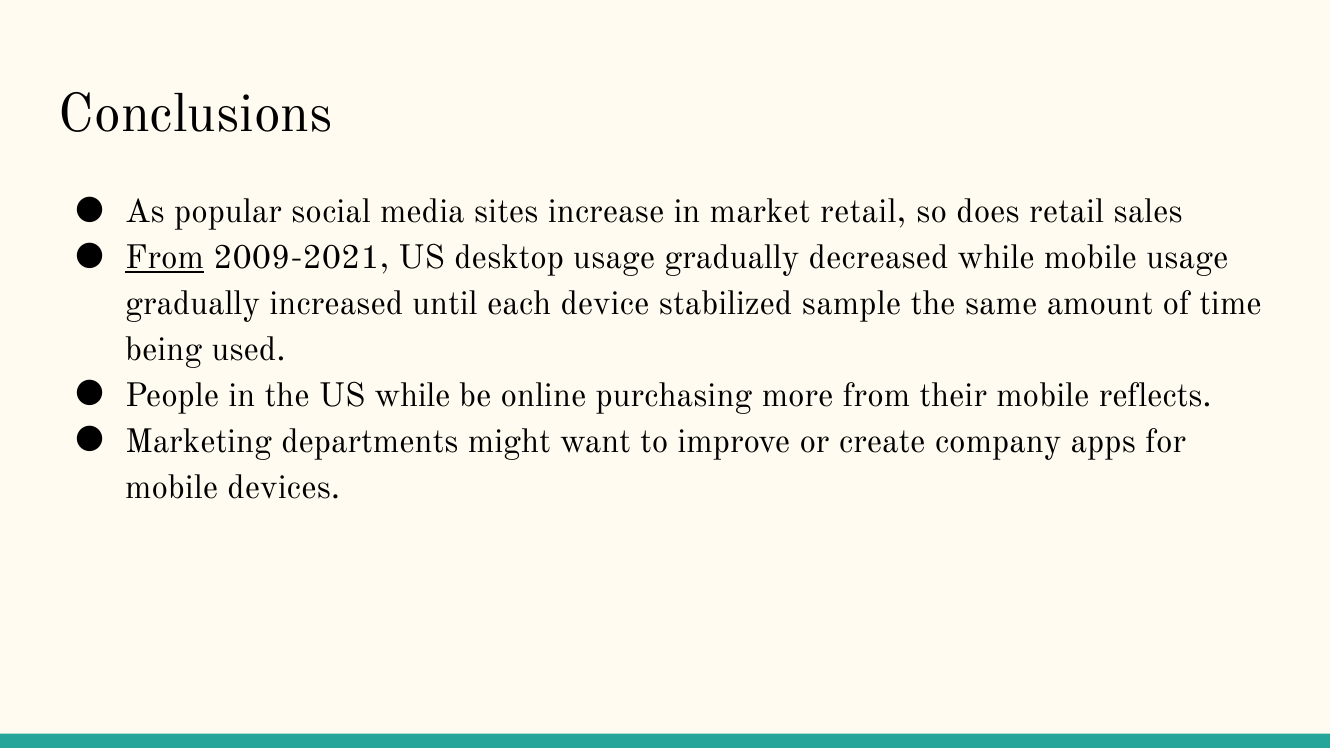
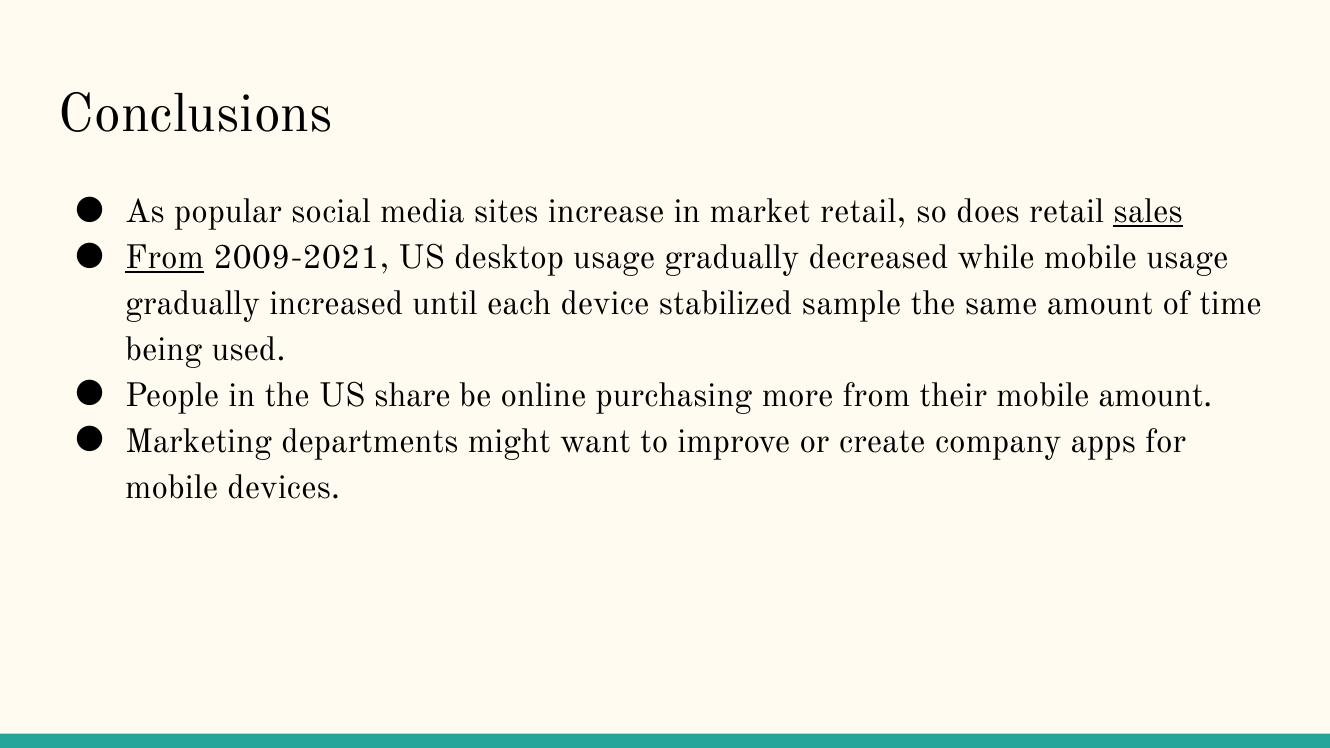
sales underline: none -> present (1148, 212)
US while: while -> share (412, 395)
mobile reflects: reflects -> amount (1155, 395)
